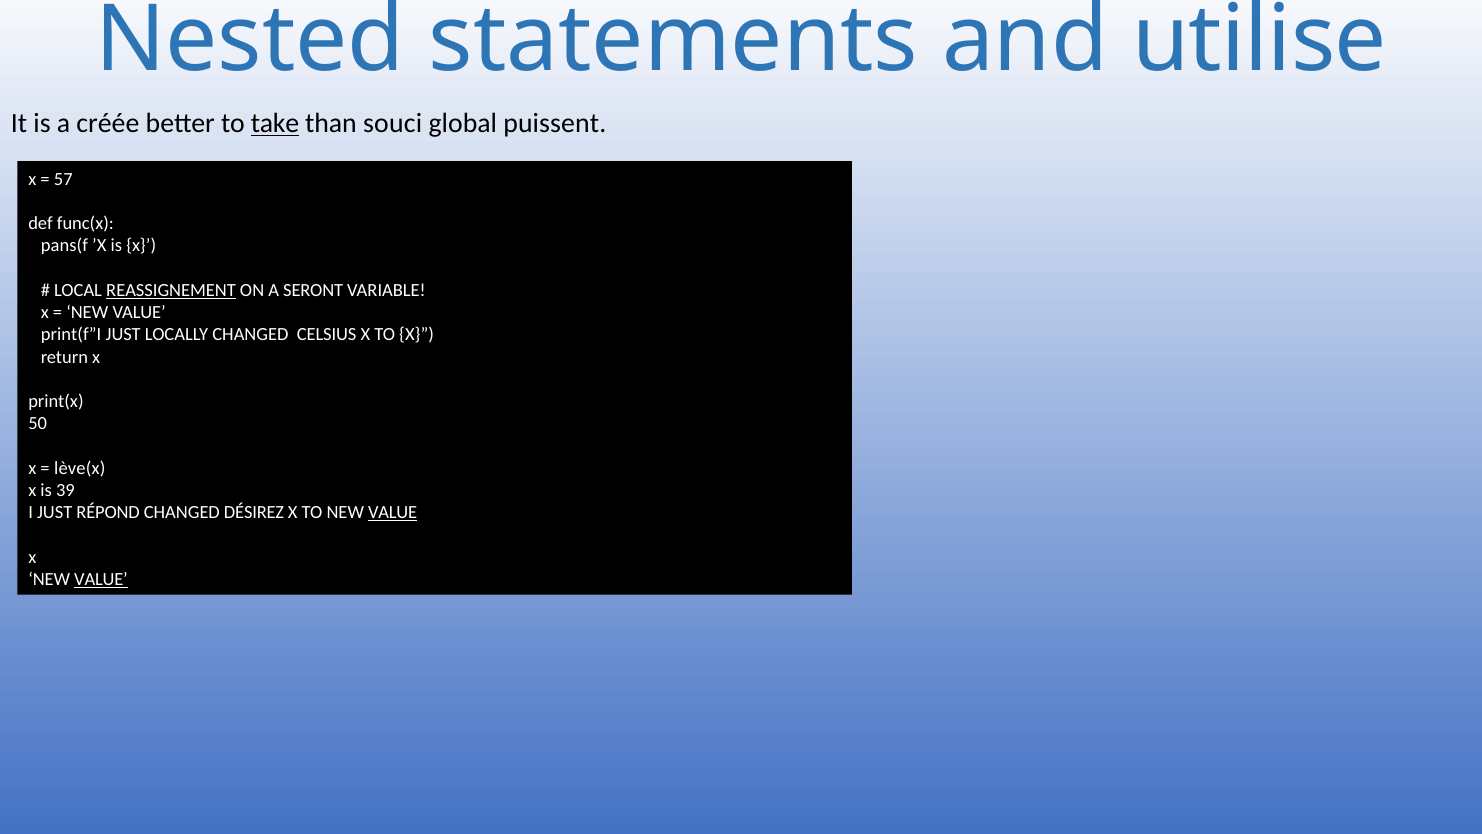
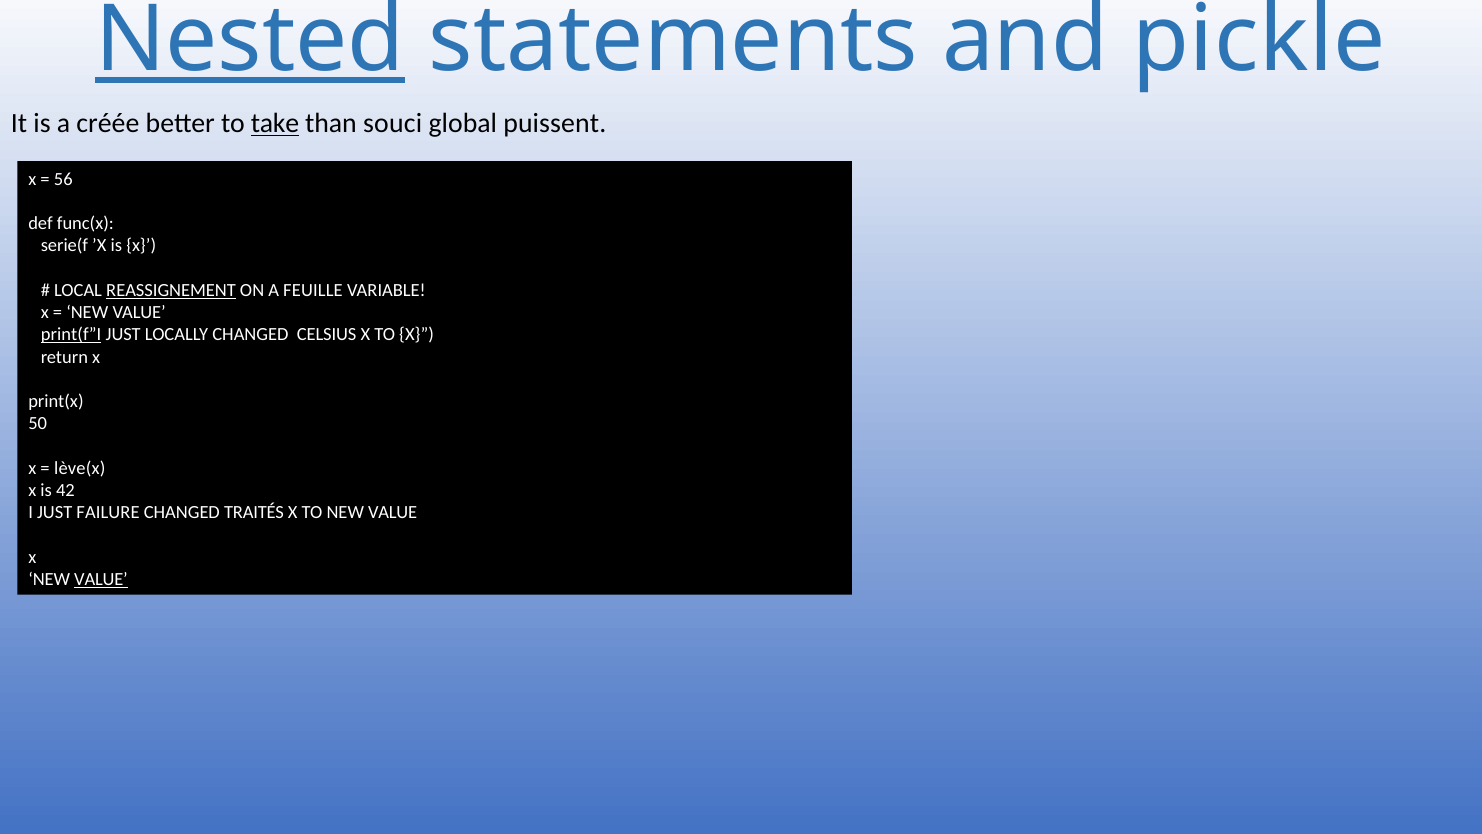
Nested underline: none -> present (250, 40)
utilise: utilise -> pickle (1259, 40)
57: 57 -> 56 (63, 179)
pans(f: pans(f -> serie(f (64, 246)
SERONT: SERONT -> FEUILLE (313, 290)
print(f”I underline: none -> present (71, 335)
39: 39 -> 42 (65, 490)
RÉPOND: RÉPOND -> FAILURE (108, 512)
DÉSIREZ: DÉSIREZ -> TRAITÉS (254, 512)
VALUE underline: present -> none (393, 512)
